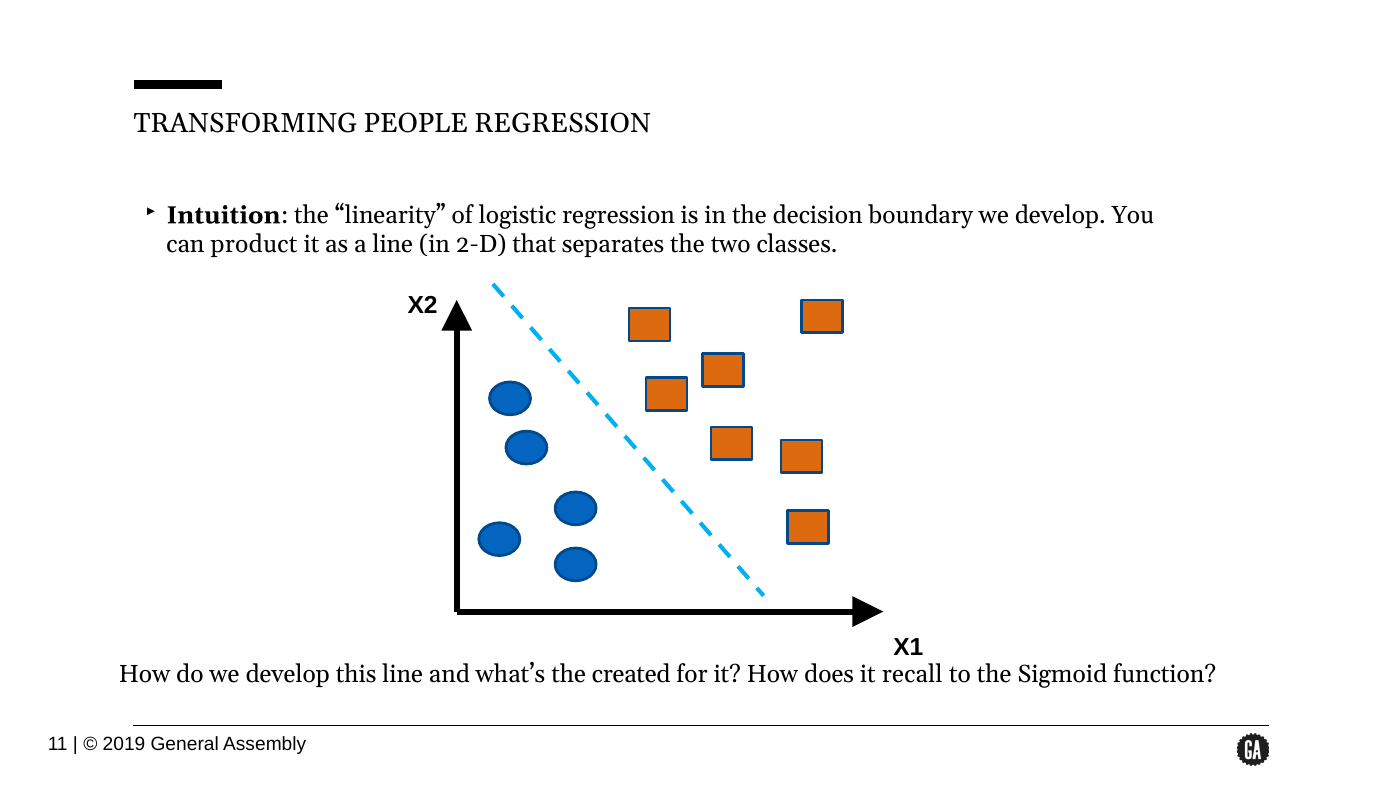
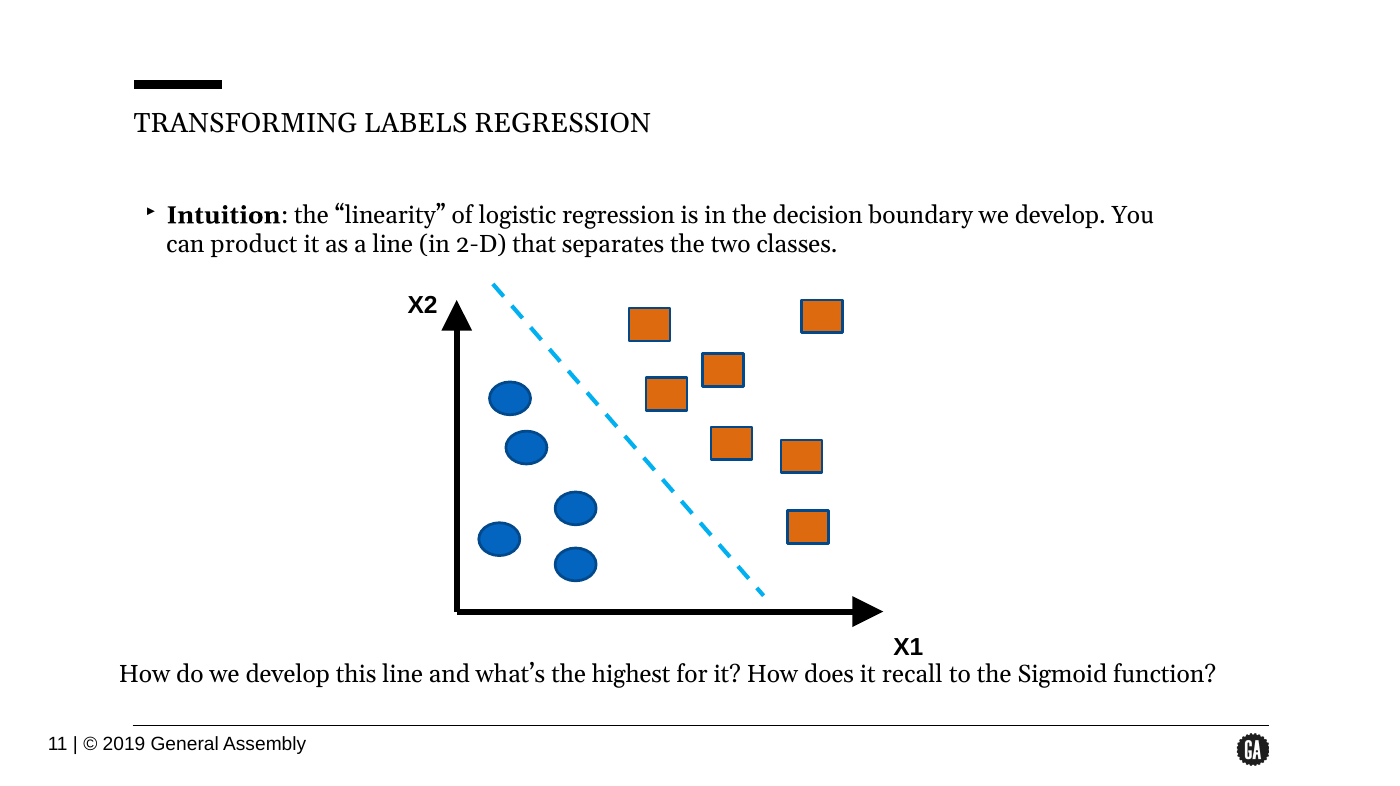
PEOPLE: PEOPLE -> LABELS (416, 124)
created: created -> highest (631, 674)
